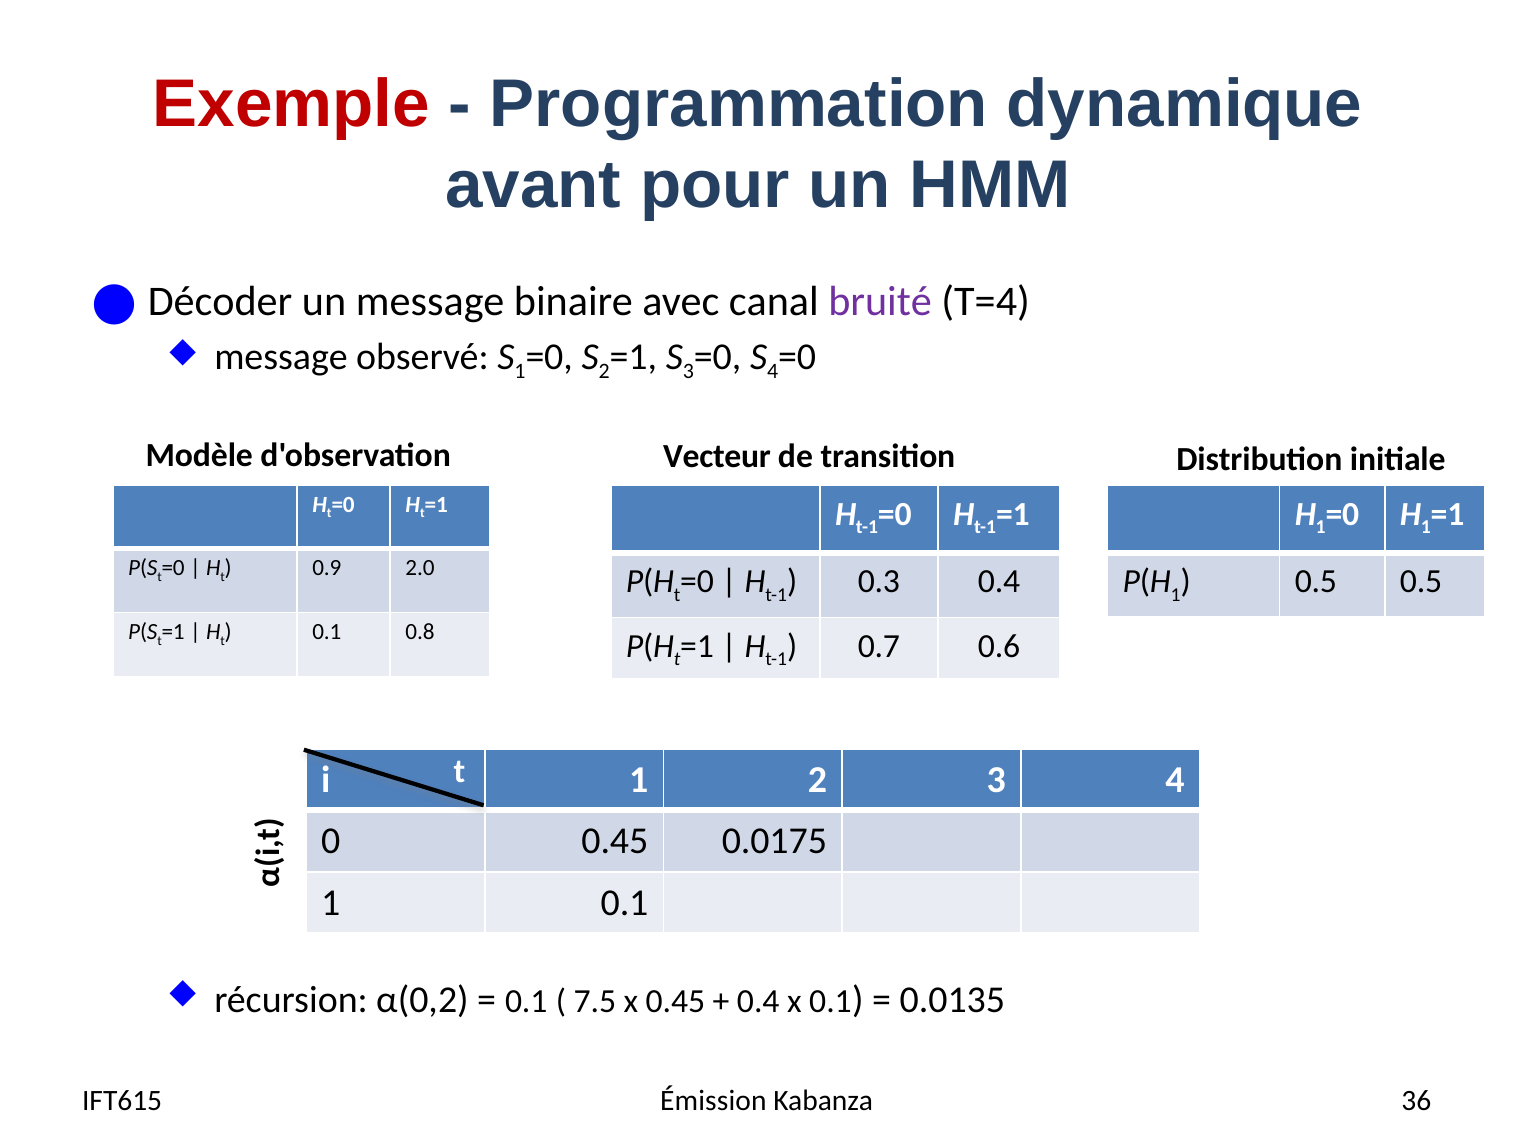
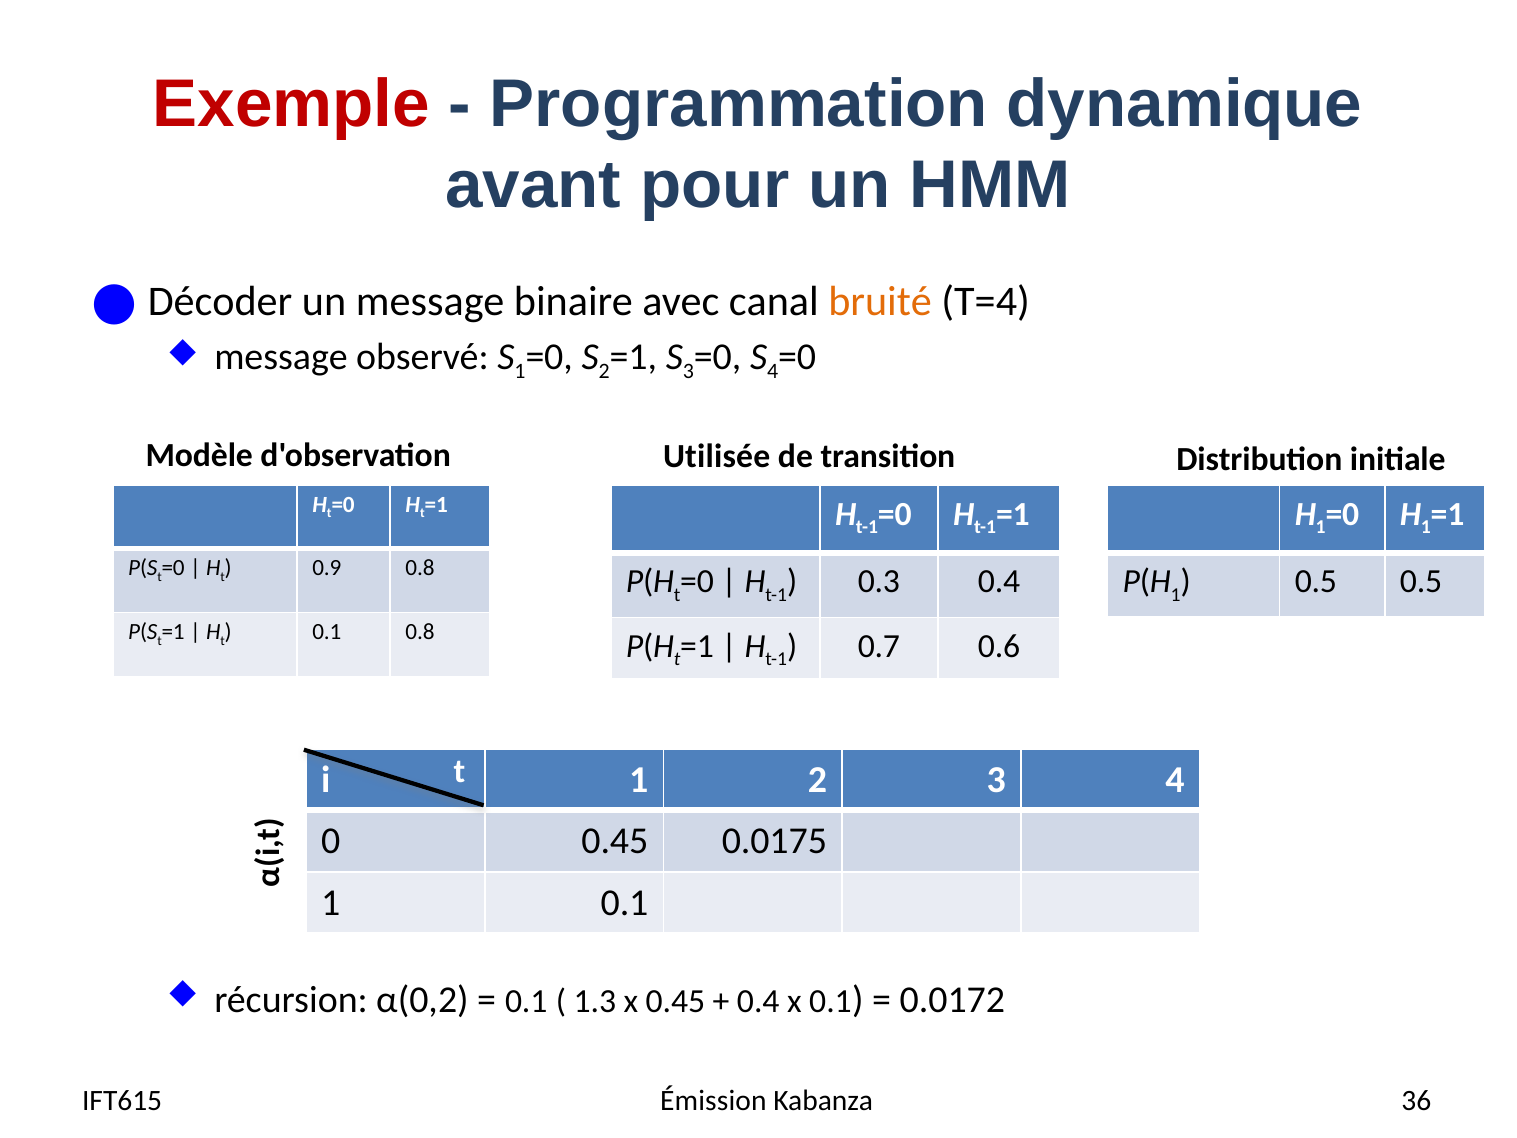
bruité colour: purple -> orange (880, 301)
Vecteur: Vecteur -> Utilisée (717, 457)
0.9 2.0: 2.0 -> 0.8 (420, 568)
7.5: 7.5 -> 1.3 (595, 1001)
0.0135: 0.0135 -> 0.0172 (952, 1000)
